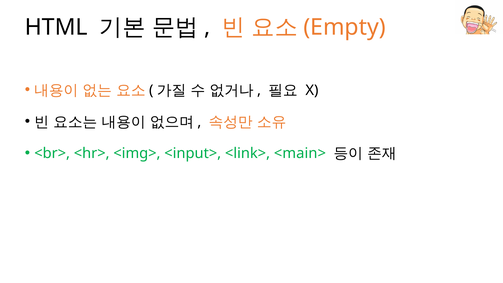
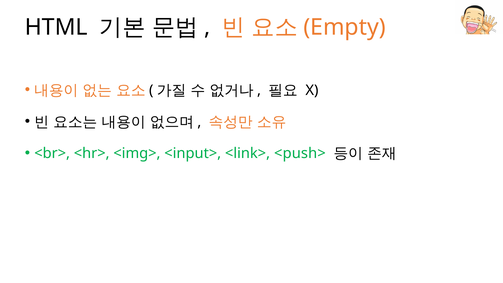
<main>: <main> -> <push> (300, 153)
